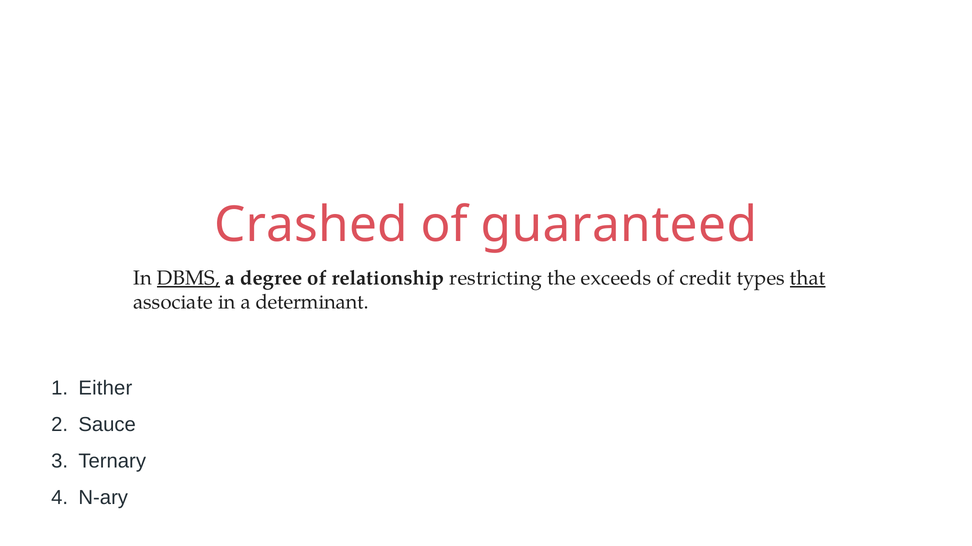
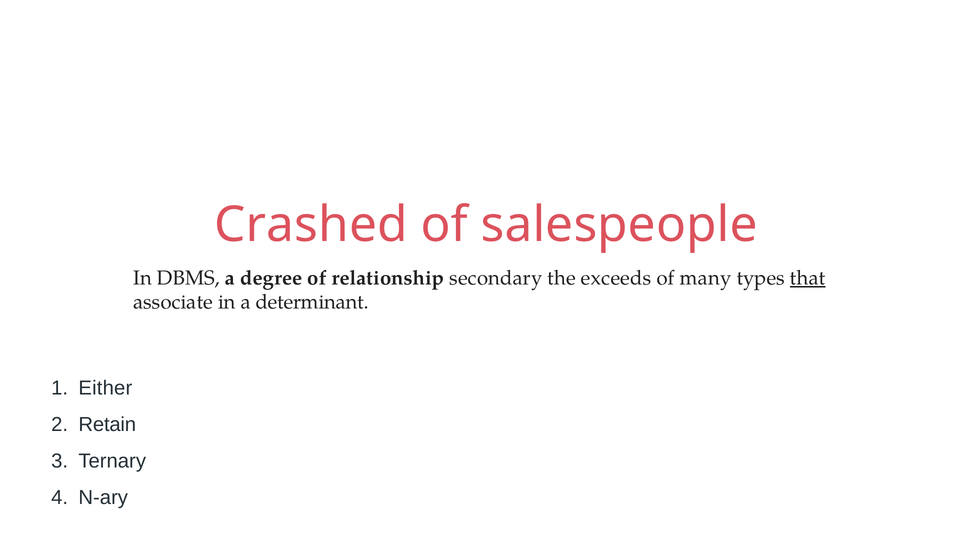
guaranteed: guaranteed -> salespeople (619, 225)
DBMS underline: present -> none (188, 278)
restricting: restricting -> secondary (496, 278)
credit: credit -> many (705, 278)
Sauce: Sauce -> Retain (107, 425)
